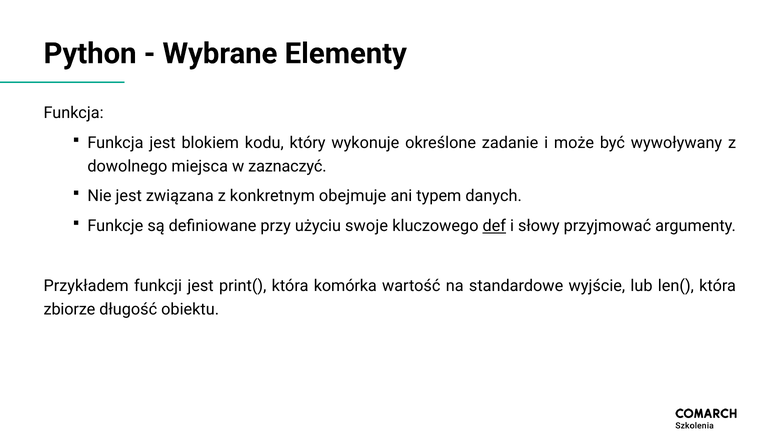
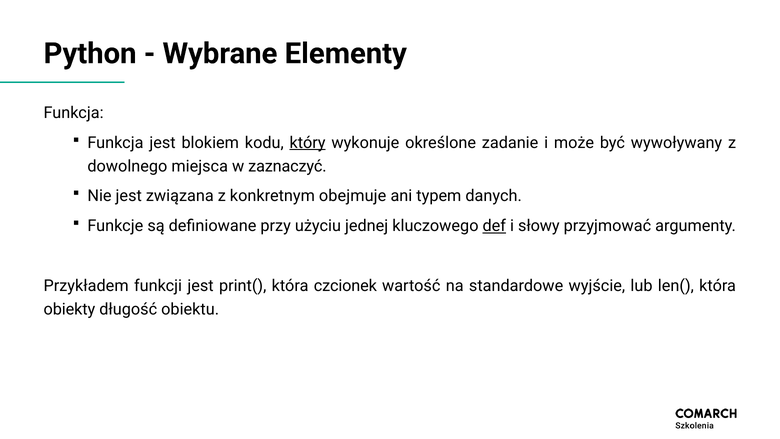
który underline: none -> present (308, 143)
swoje: swoje -> jednej (367, 226)
komórka: komórka -> czcionek (345, 286)
zbiorze: zbiorze -> obiekty (69, 309)
